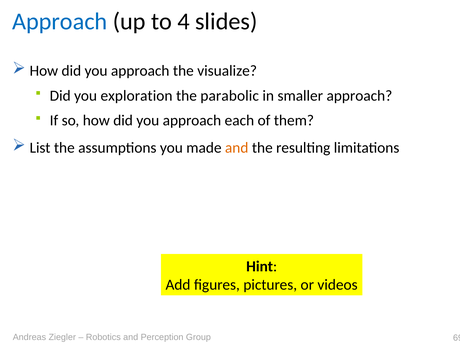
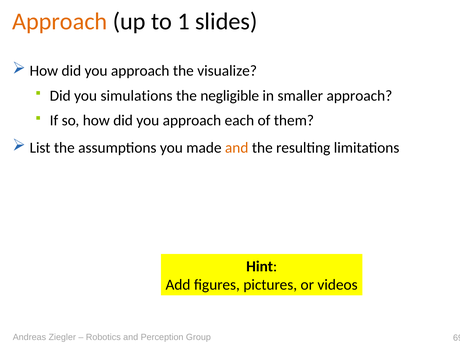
Approach colour: blue -> orange (60, 21)
4: 4 -> 1 (183, 21)
exploration: exploration -> simulations (137, 96)
parabolic: parabolic -> negligible (230, 96)
